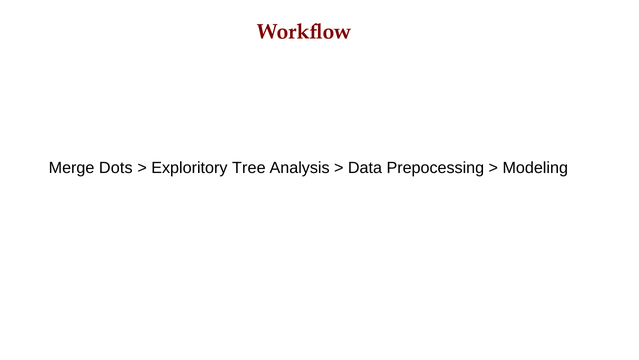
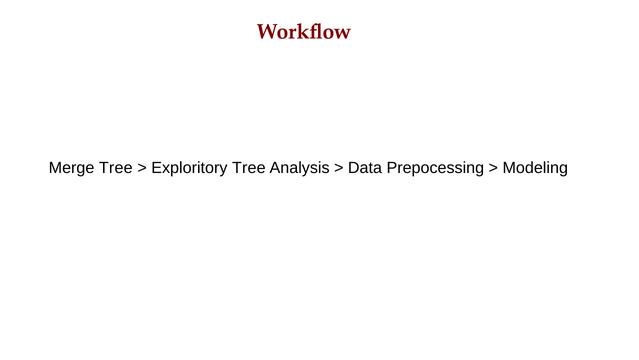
Merge Dots: Dots -> Tree (116, 168)
